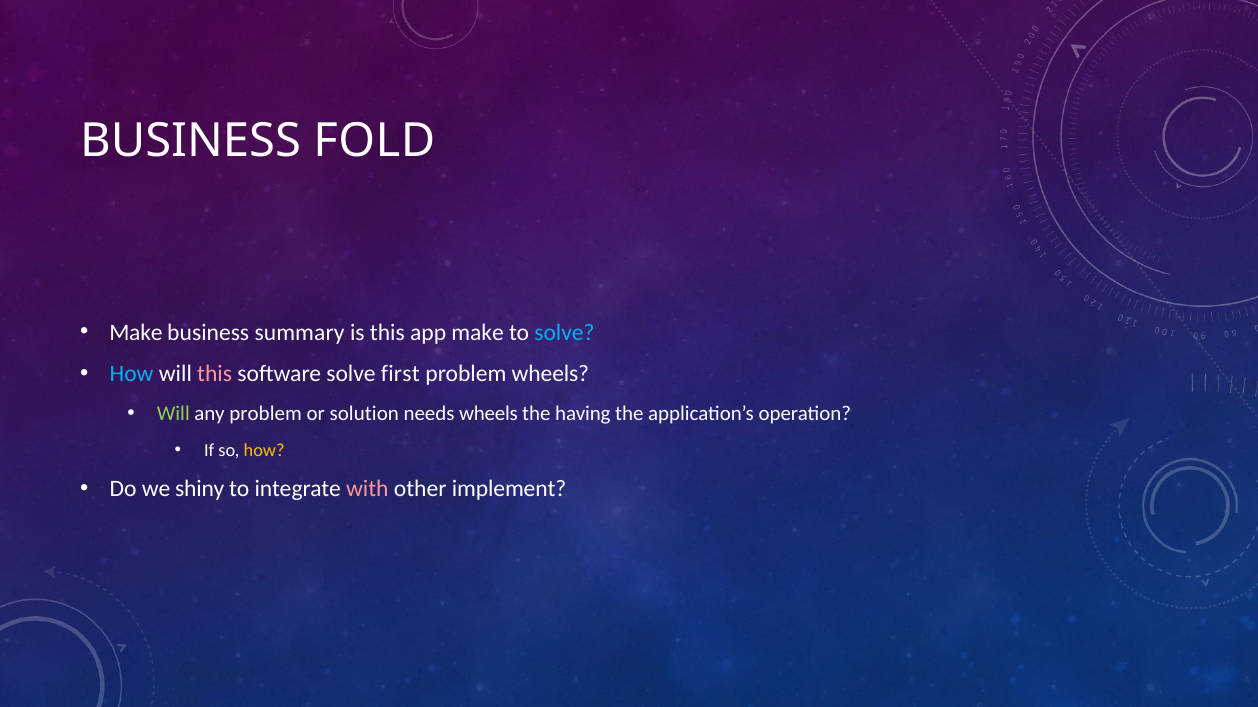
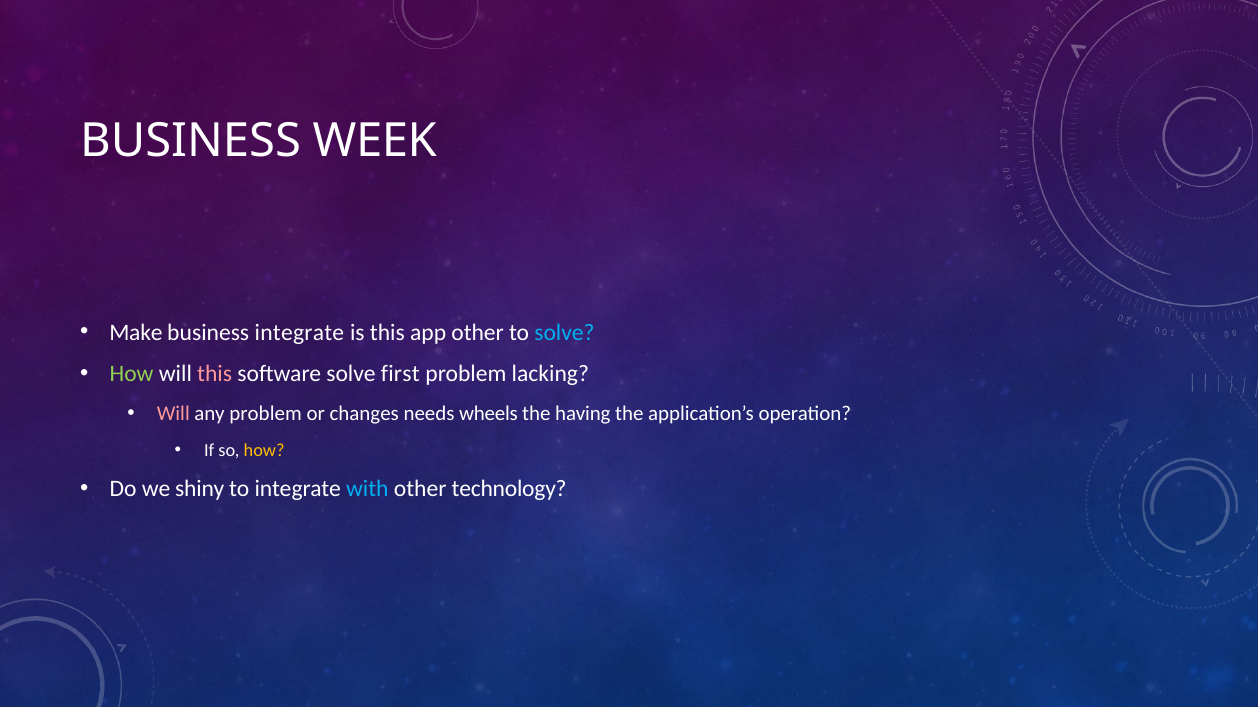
FOLD: FOLD -> WEEK (375, 141)
business summary: summary -> integrate (299, 333)
app make: make -> other (478, 333)
How colour: light blue -> light green (132, 374)
problem wheels: wheels -> lacking (550, 374)
Will colour: light green -> pink (173, 414)
solution: solution -> changes (364, 414)
with colour: pink -> light blue (367, 489)
implement: implement -> technology (509, 489)
